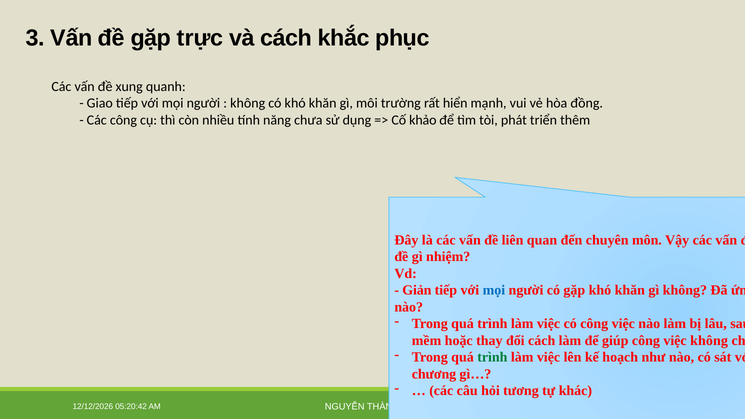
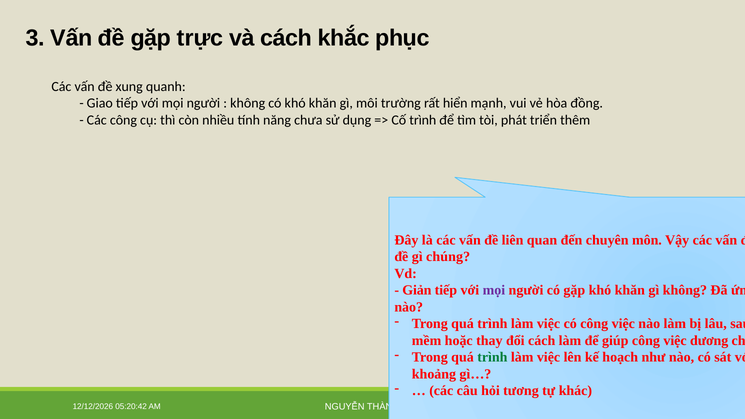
Cố khảo: khảo -> trình (423, 120)
nhiệm: nhiệm -> chúng (448, 257)
mọi colour: blue -> purple (494, 290)
việc không: không -> dương (709, 341)
chương: chương -> khoảng (434, 374)
